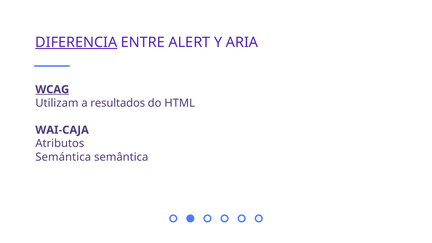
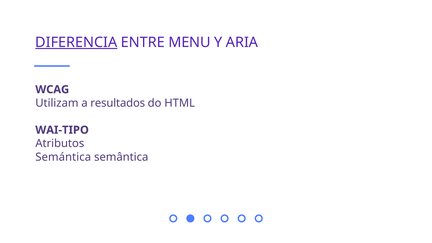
ALERT: ALERT -> MENU (190, 42)
WCAG underline: present -> none (52, 90)
WAI-CAJA: WAI-CAJA -> WAI-TIPO (62, 130)
